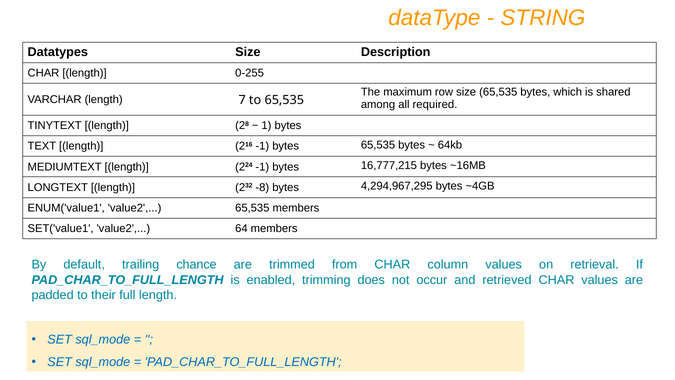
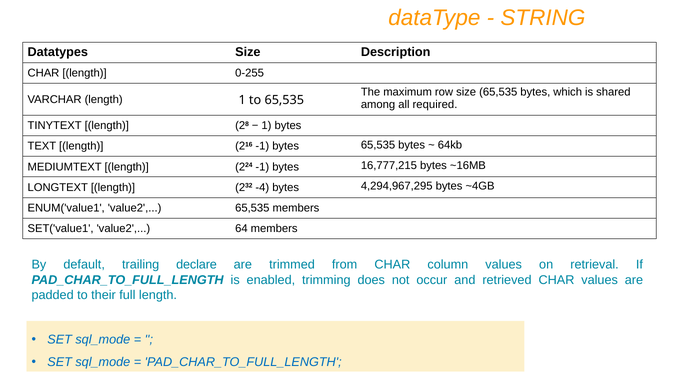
length 7: 7 -> 1 (242, 100)
-8: -8 -> -4 (262, 187)
chance: chance -> declare (197, 265)
